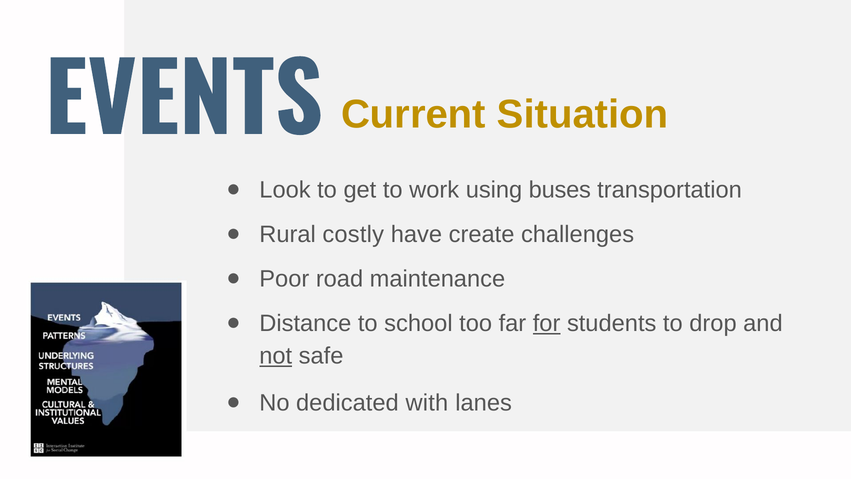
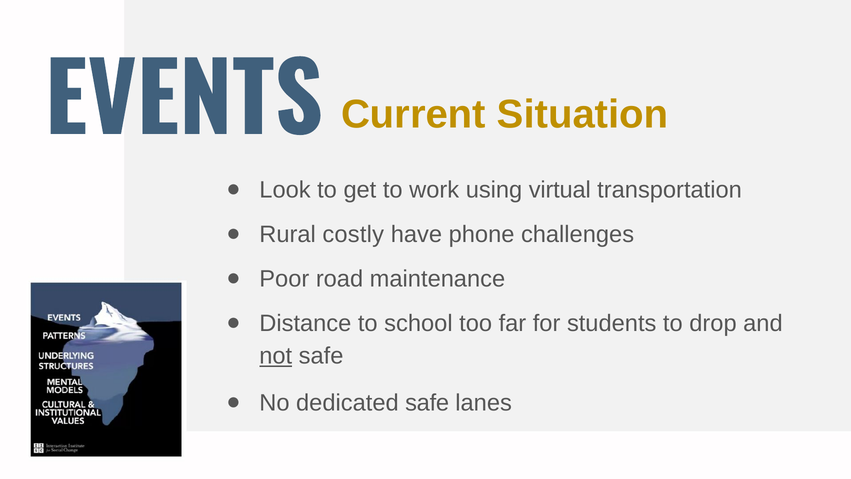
buses: buses -> virtual (560, 190)
create: create -> phone (482, 234)
for underline: present -> none (547, 323)
dedicated with: with -> safe (427, 403)
